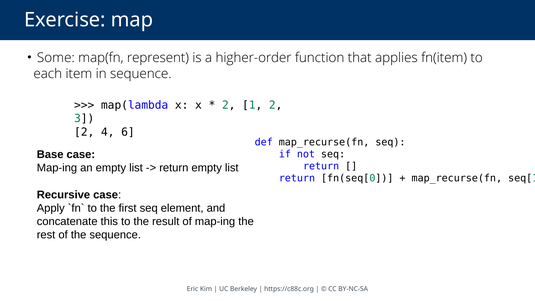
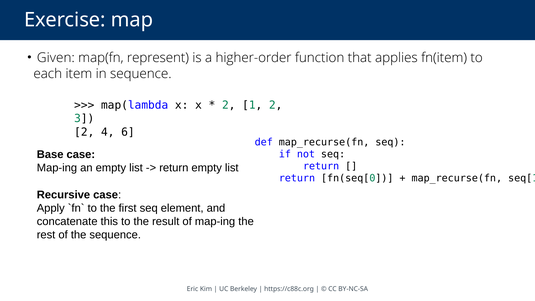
Some: Some -> Given (56, 58)
